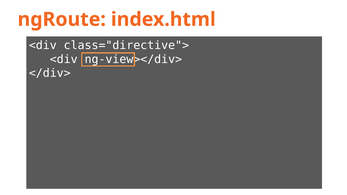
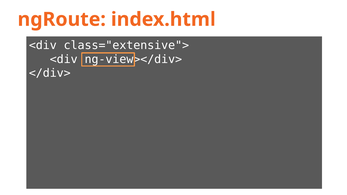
class="directive">: class="directive"> -> class="extensive"> (126, 45)
